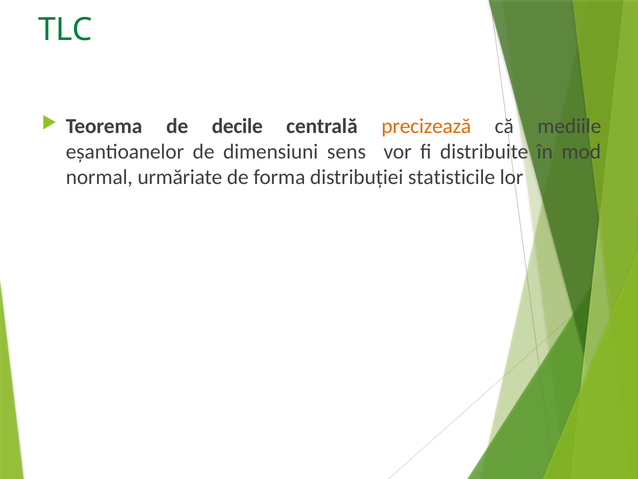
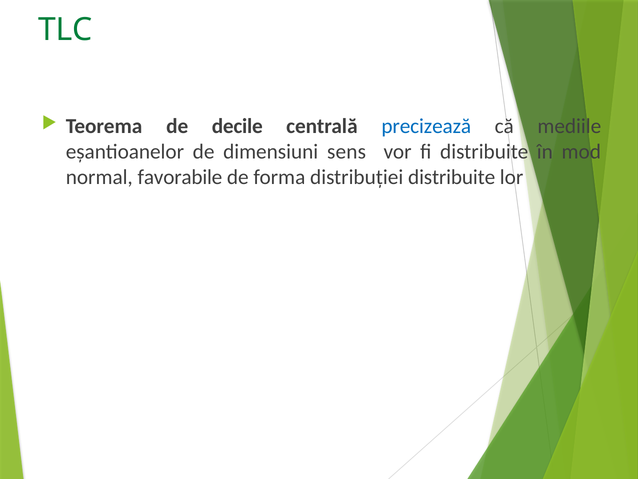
precizează colour: orange -> blue (426, 126)
urmăriate: urmăriate -> favorabile (180, 177)
distribuției statisticile: statisticile -> distribuite (452, 177)
